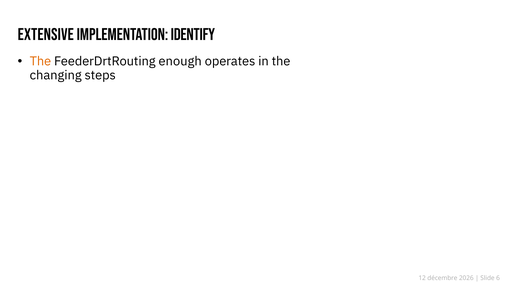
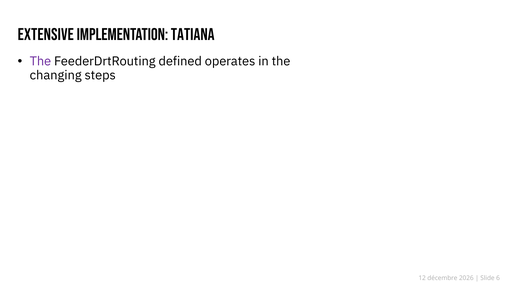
Identify: Identify -> Tatiana (193, 34)
The colour: orange -> purple (40, 61)
enough: enough -> defined (180, 61)
